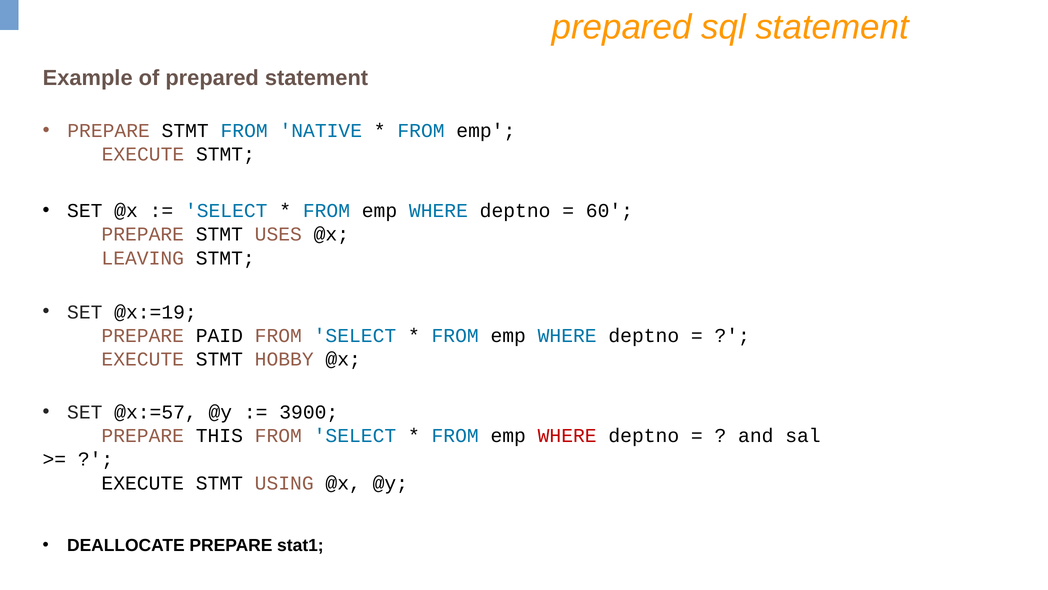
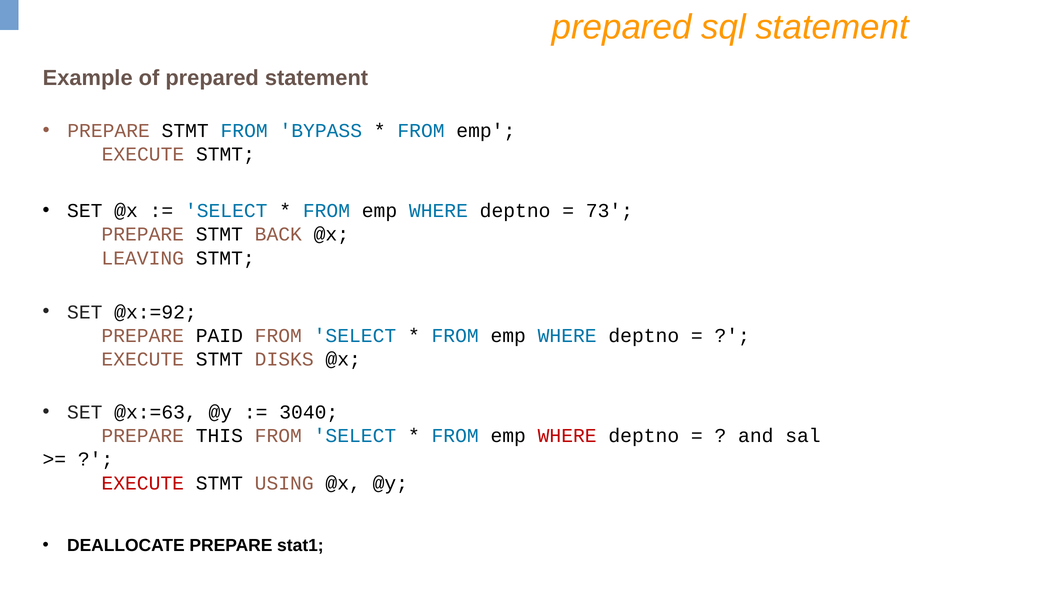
NATIVE: NATIVE -> BYPASS (321, 130)
60: 60 -> 73 (609, 211)
USES: USES -> BACK (278, 234)
@x:=19: @x:=19 -> @x:=92 (156, 312)
HOBBY: HOBBY -> DISKS (284, 359)
@x:=57: @x:=57 -> @x:=63 (156, 412)
3900: 3900 -> 3040 (309, 412)
EXECUTE colour: black -> red (143, 483)
